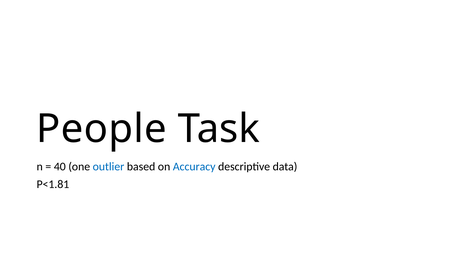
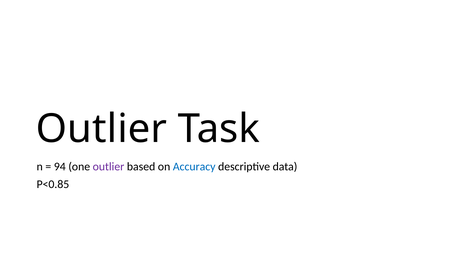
People: People -> Outlier (102, 129)
40: 40 -> 94 (60, 167)
outlier colour: blue -> purple (108, 167)
P<1.81: P<1.81 -> P<0.85 (53, 184)
